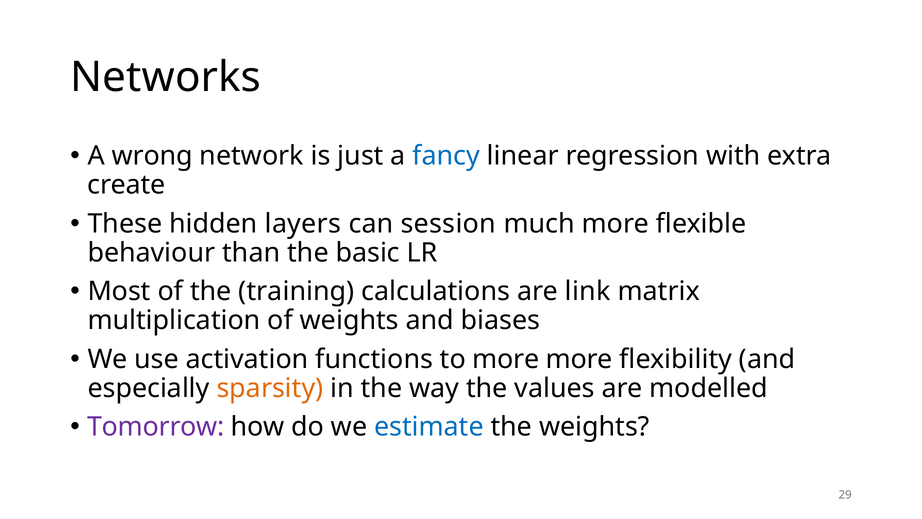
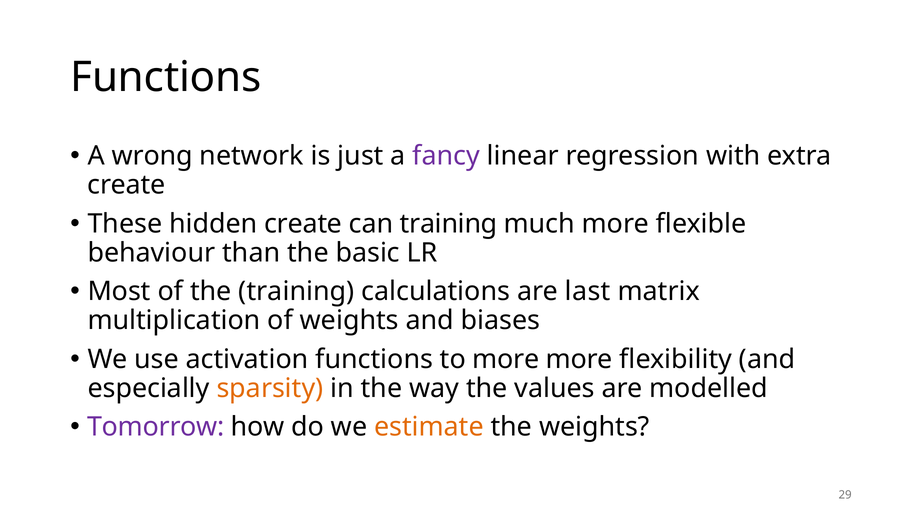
Networks: Networks -> Functions (166, 77)
fancy colour: blue -> purple (446, 156)
hidden layers: layers -> create (303, 224)
can session: session -> training (449, 224)
link: link -> last (588, 291)
estimate colour: blue -> orange (429, 427)
